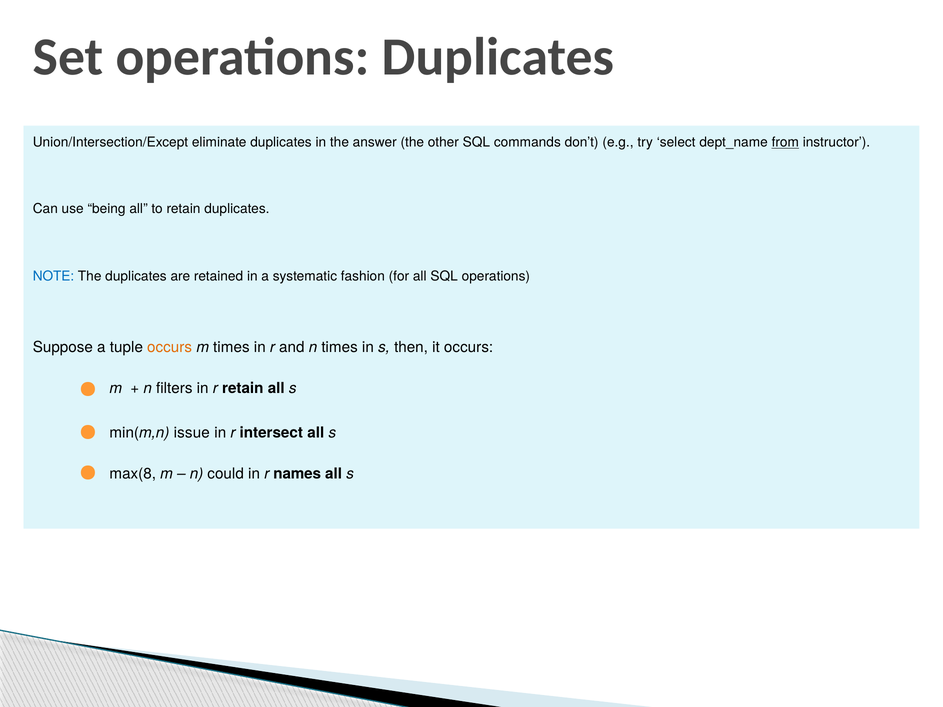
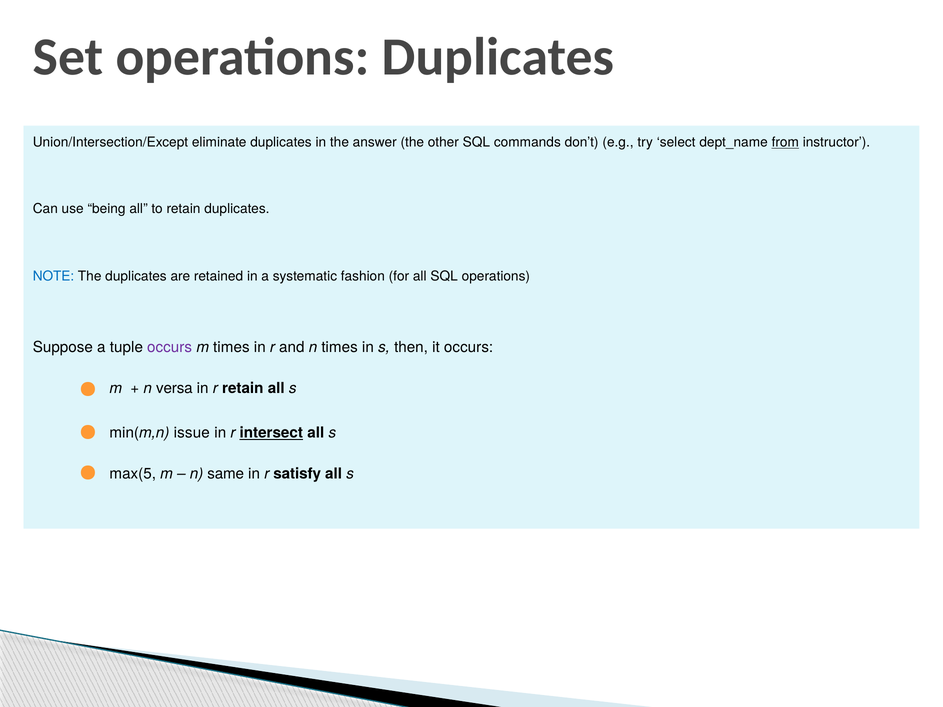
occurs colour: orange -> purple (170, 347)
filters: filters -> versa (174, 388)
intersect underline: none -> present (271, 433)
max(8: max(8 -> max(5 (133, 474)
could: could -> same (226, 474)
names: names -> satisfy (297, 474)
